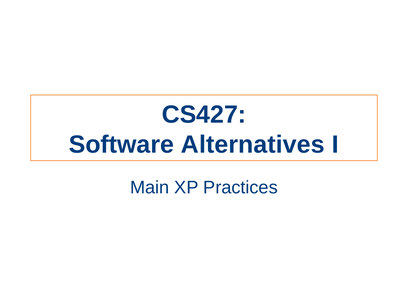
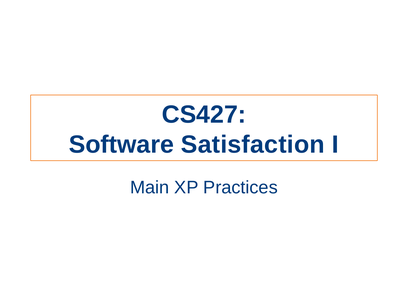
Alternatives: Alternatives -> Satisfaction (253, 145)
